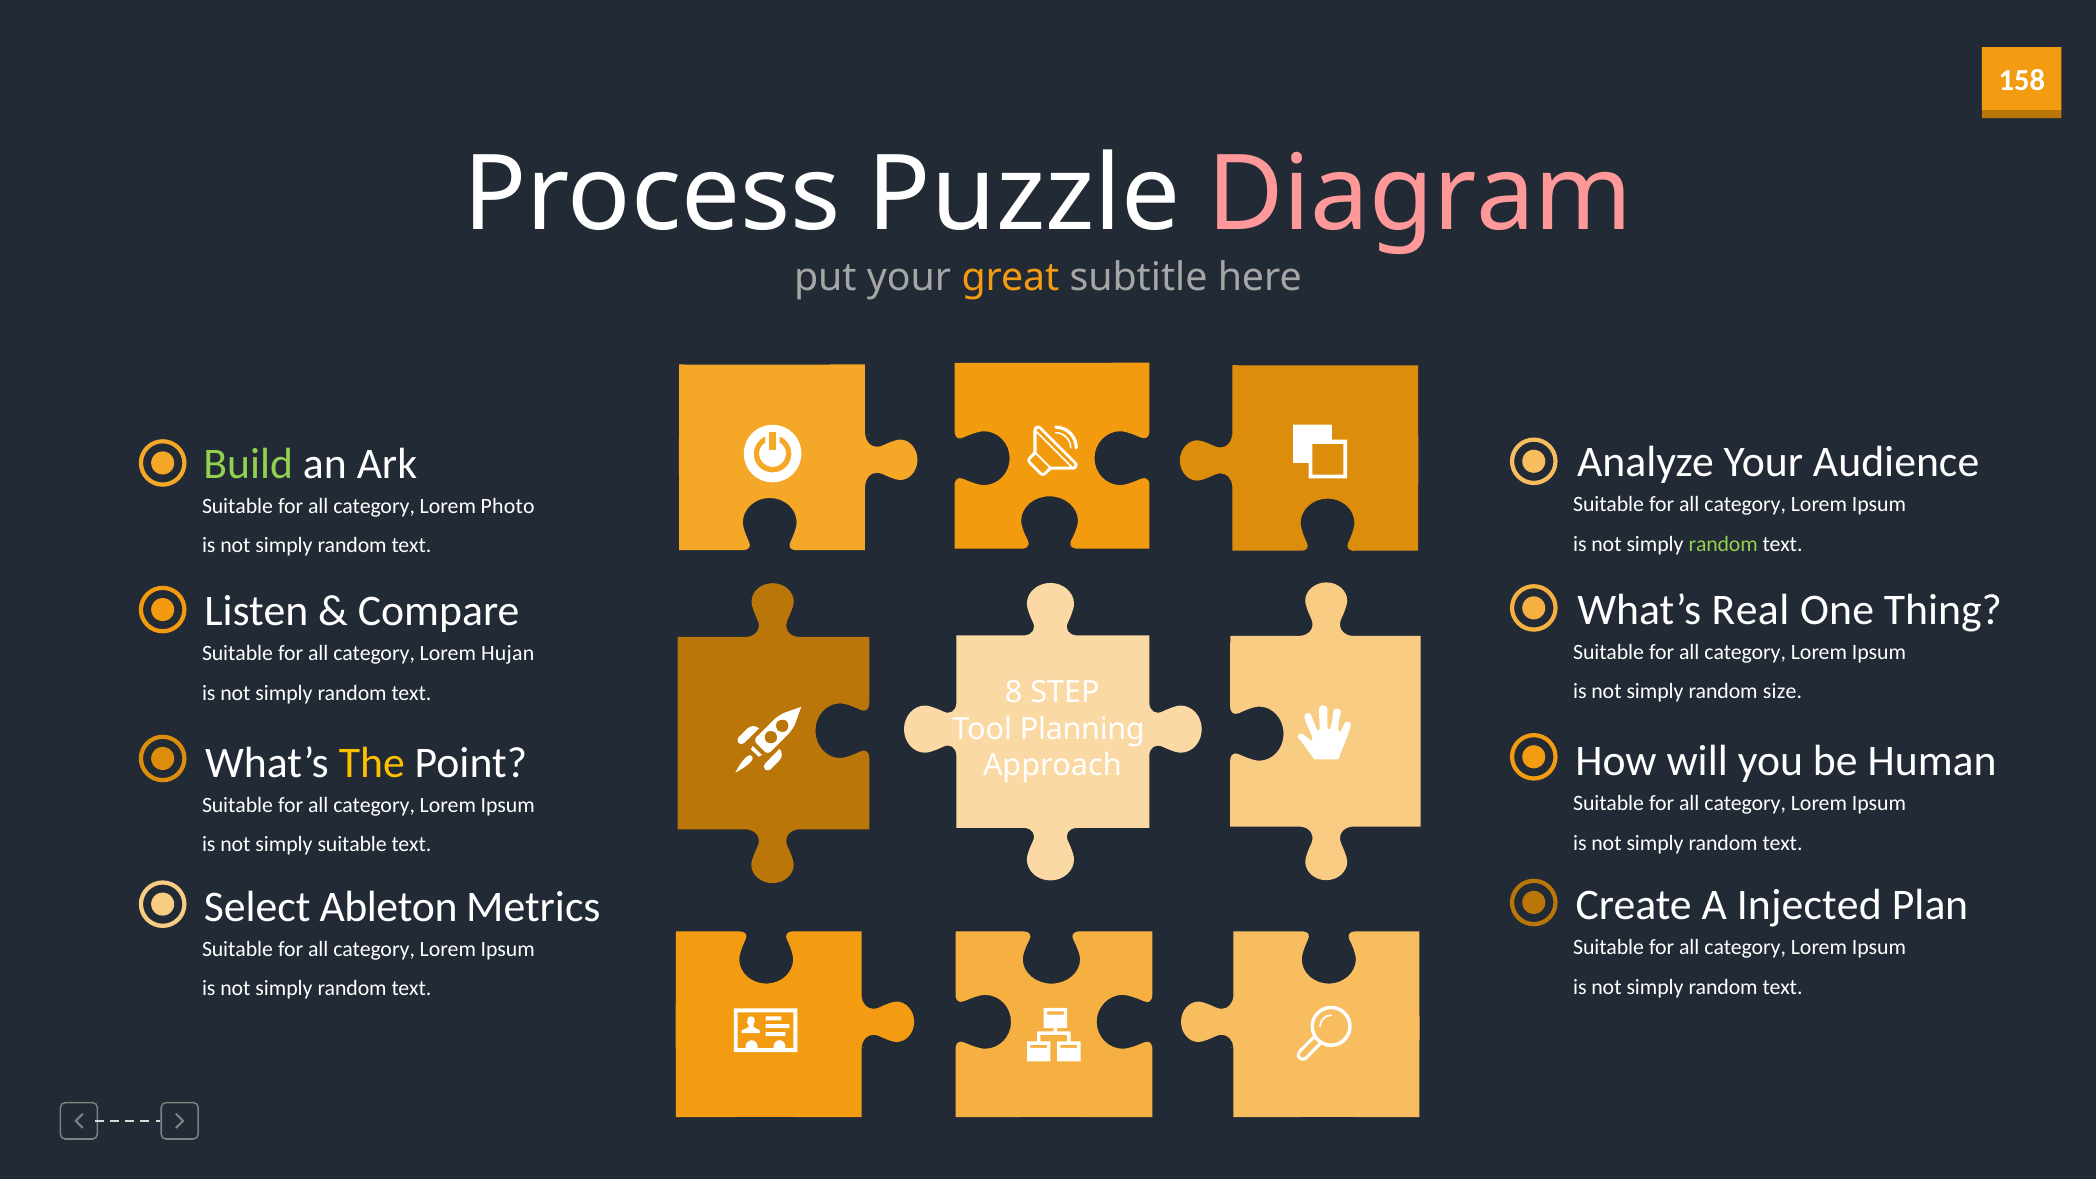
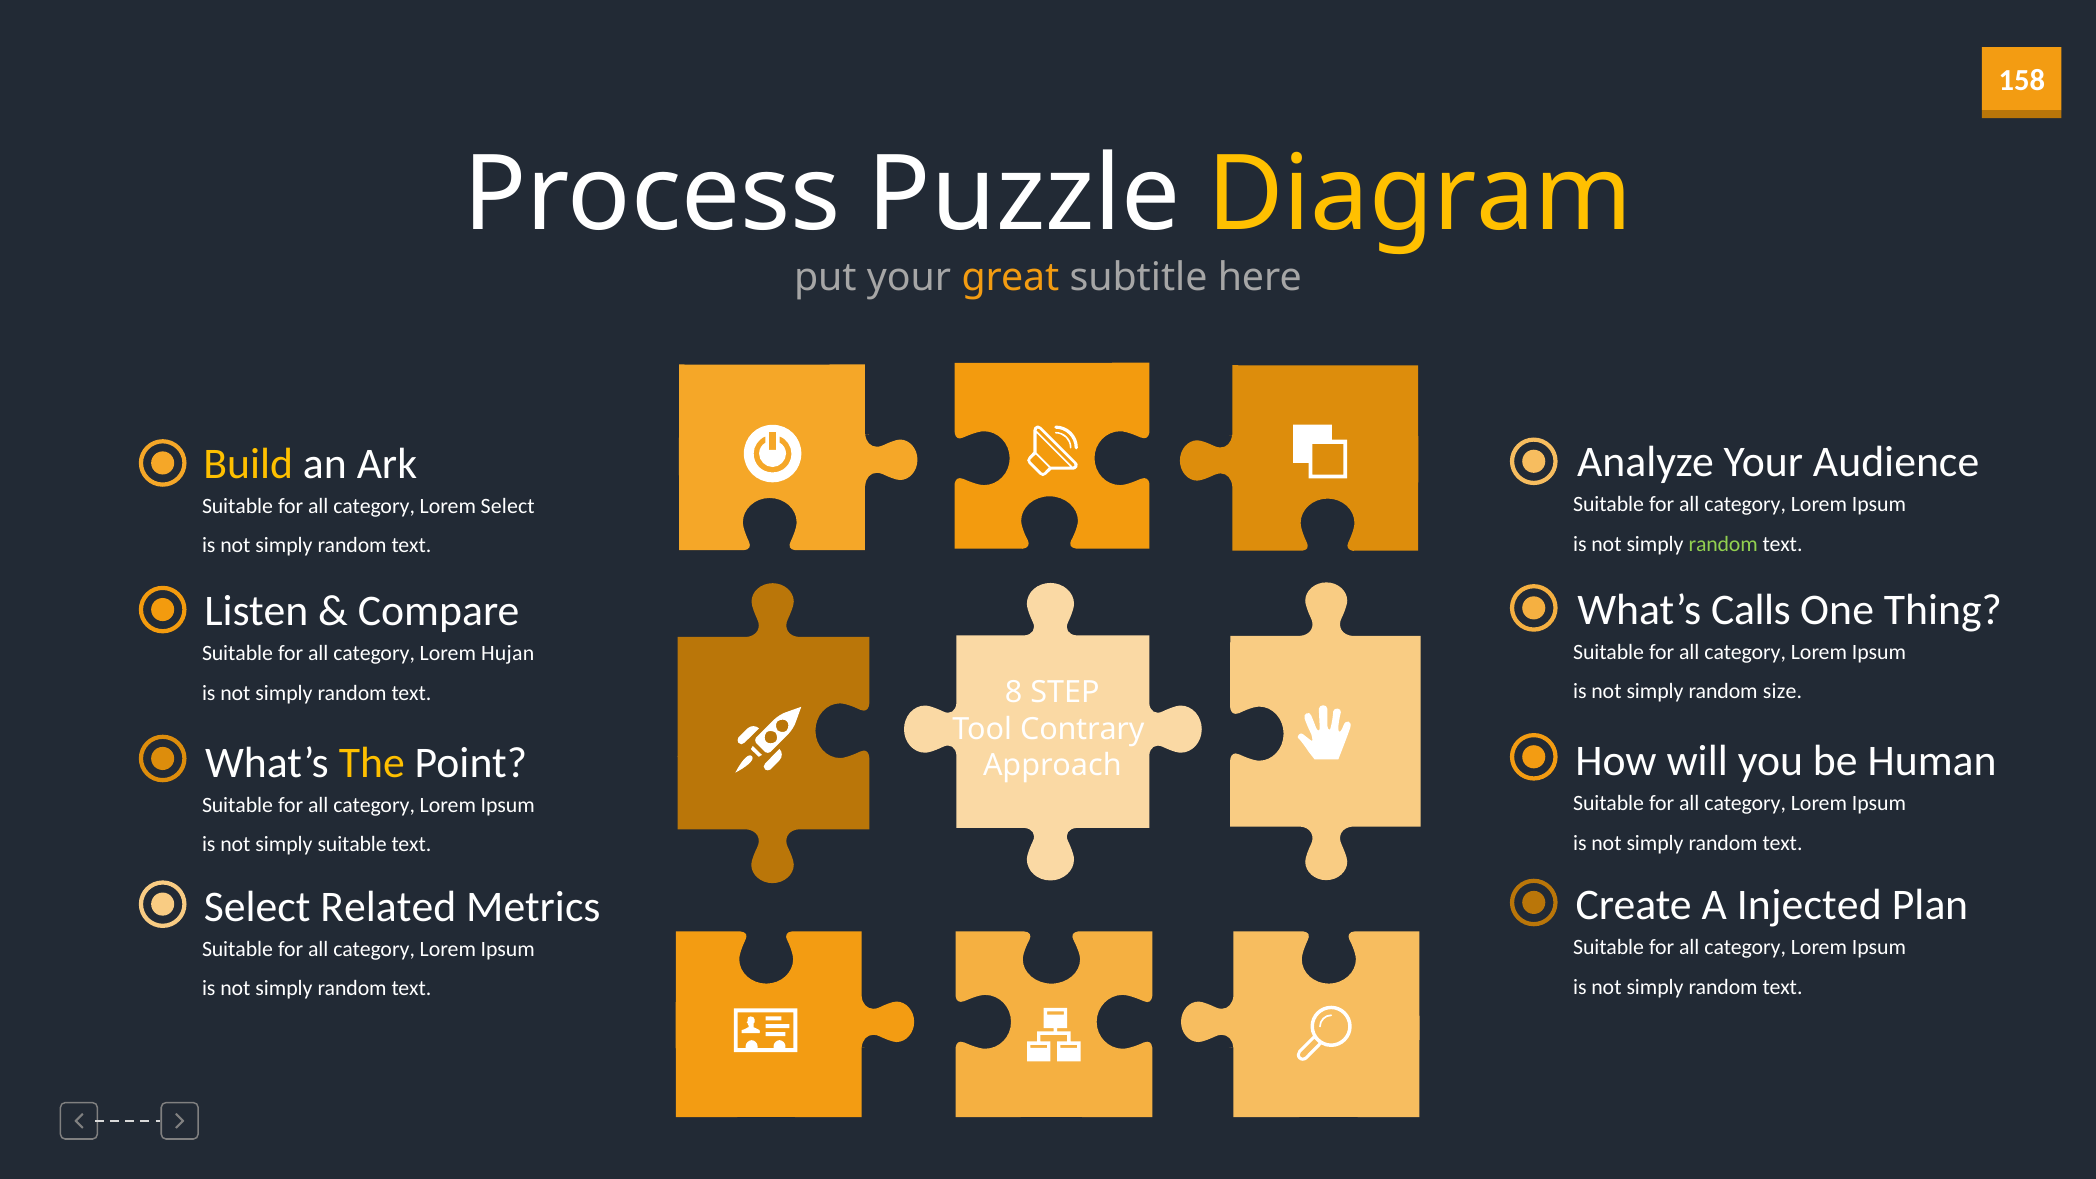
Diagram colour: pink -> yellow (1420, 195)
Build colour: light green -> yellow (248, 464)
Lorem Photo: Photo -> Select (508, 506)
Real: Real -> Calls (1751, 610)
Planning: Planning -> Contrary (1082, 729)
Ableton: Ableton -> Related (388, 907)
